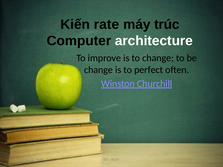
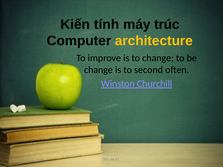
rate: rate -> tính (107, 25)
architecture colour: white -> yellow (154, 41)
perfect: perfect -> second (149, 70)
